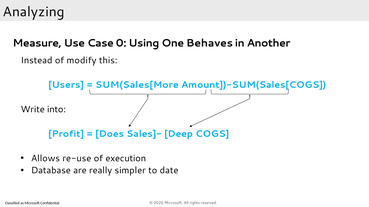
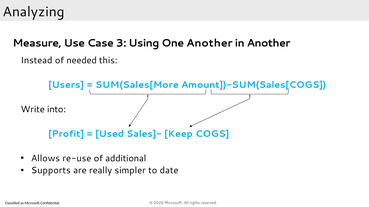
0: 0 -> 3 (121, 43)
One Behaves: Behaves -> Another (209, 43)
modify: modify -> needed (82, 61)
Does: Does -> Used (110, 134)
Deep: Deep -> Keep (178, 134)
execution: execution -> additional (126, 159)
Database: Database -> Supports (51, 171)
